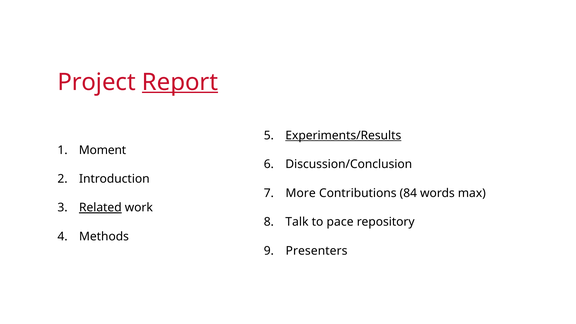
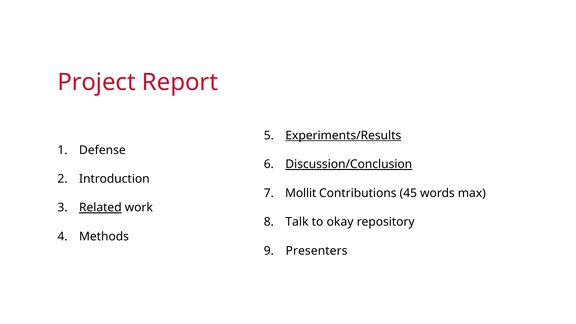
Report underline: present -> none (180, 82)
Moment: Moment -> Defense (102, 150)
Discussion/Conclusion underline: none -> present (349, 164)
More: More -> Mollit (301, 193)
84: 84 -> 45 (408, 193)
pace: pace -> okay (340, 222)
